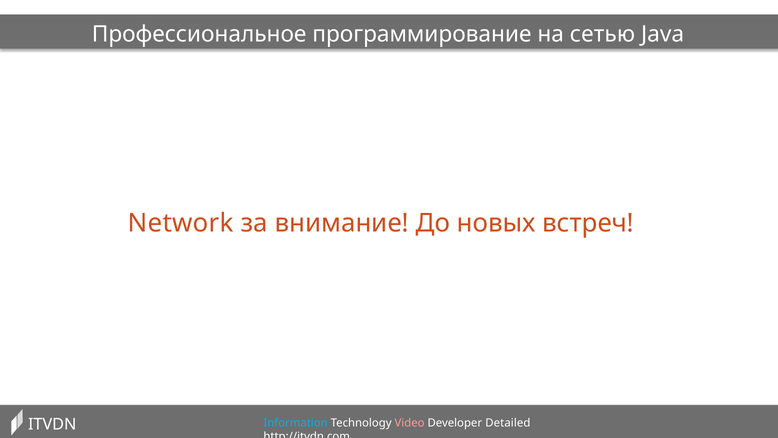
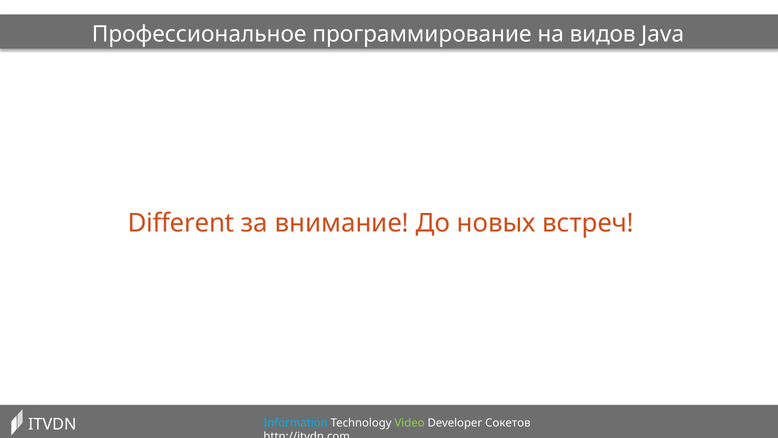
сетью: сетью -> видов (603, 34)
Network: Network -> Different (181, 223)
Video colour: pink -> light green (410, 423)
Detailed: Detailed -> Сокетов (508, 423)
